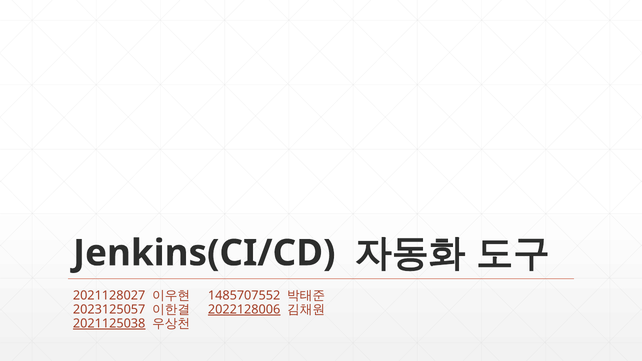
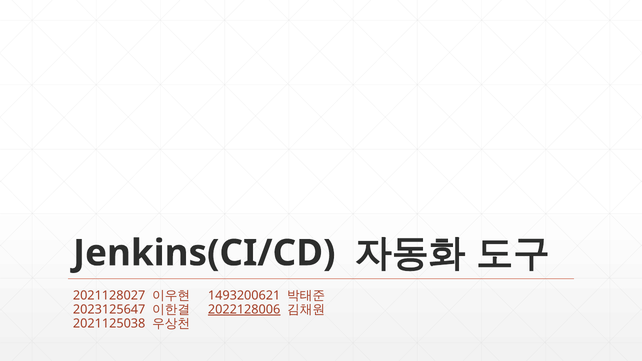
1485707552: 1485707552 -> 1493200621 (244, 295)
2023125057: 2023125057 -> 2023125647 (109, 310)
2021125038 underline: present -> none (109, 324)
